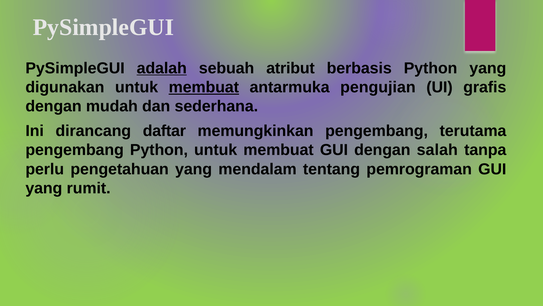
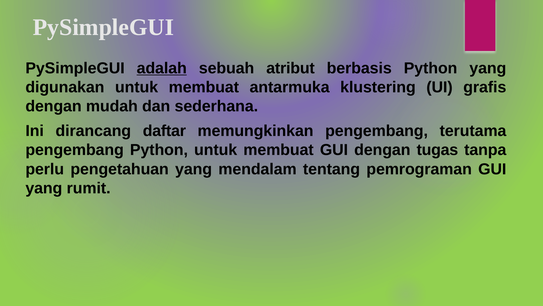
membuat underline: present -> none (204, 87)
pengujian: pengujian -> klustering (378, 87)
salah: salah -> tugas (437, 150)
